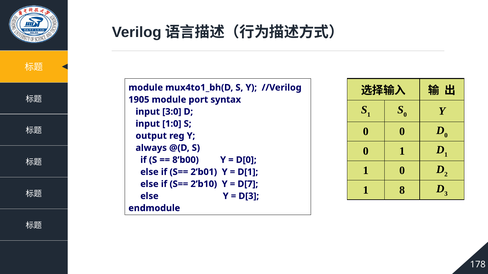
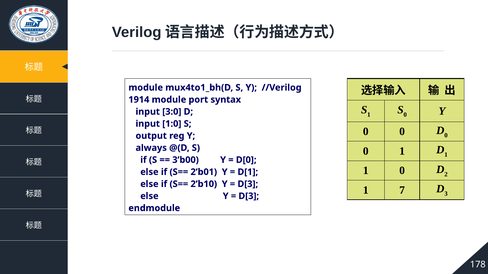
1905: 1905 -> 1914 (139, 100)
8’b00: 8’b00 -> 3’b00 (186, 160)
D[7: D[7 -> D[3 (248, 184)
8: 8 -> 7 (402, 190)
